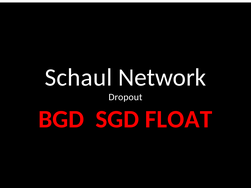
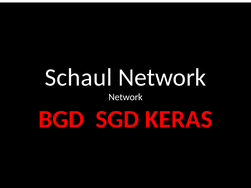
Dropout: Dropout -> Network (126, 97)
FLOAT: FLOAT -> KERAS (179, 119)
